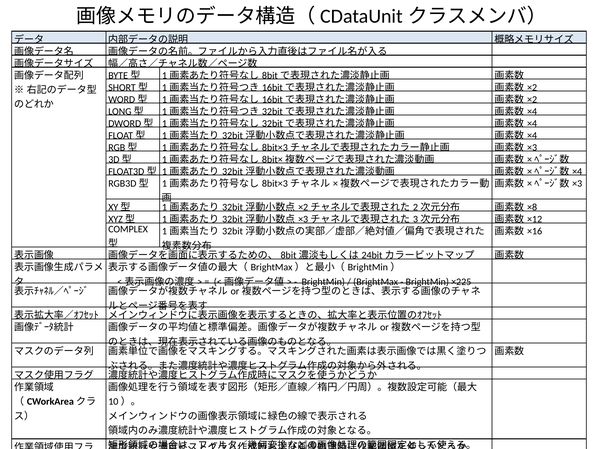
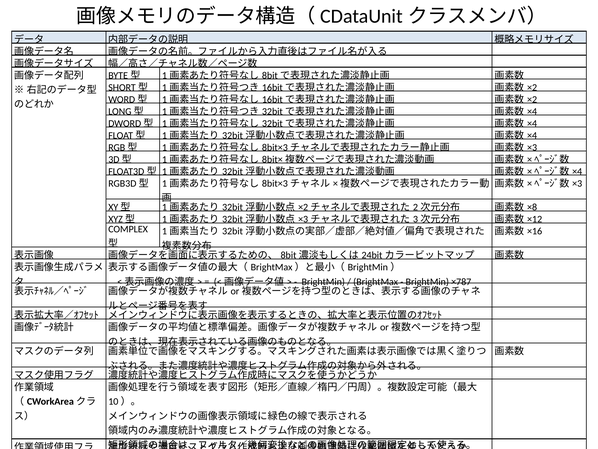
×225: ×225 -> ×787 (461, 281)
